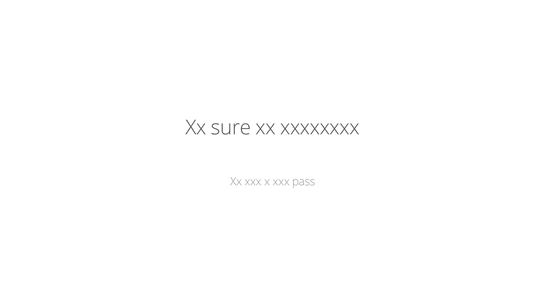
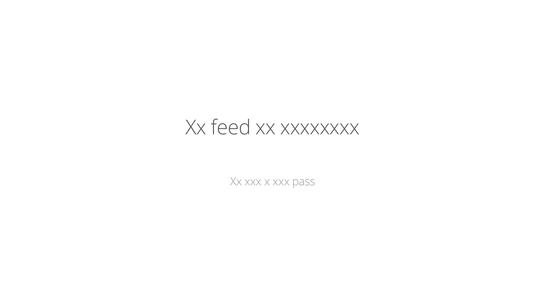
sure: sure -> feed (231, 128)
